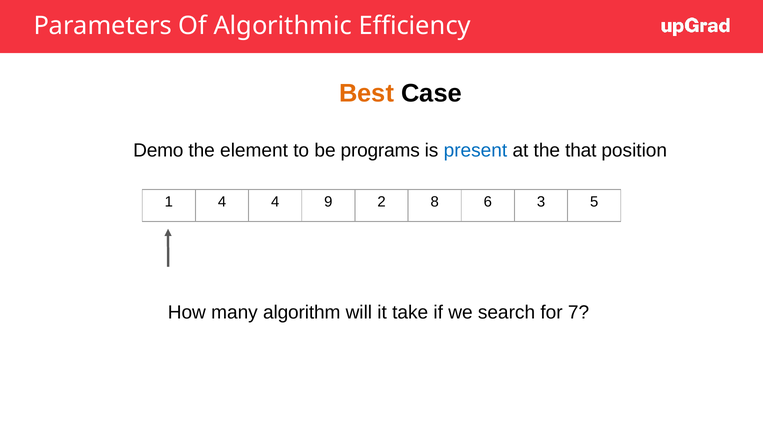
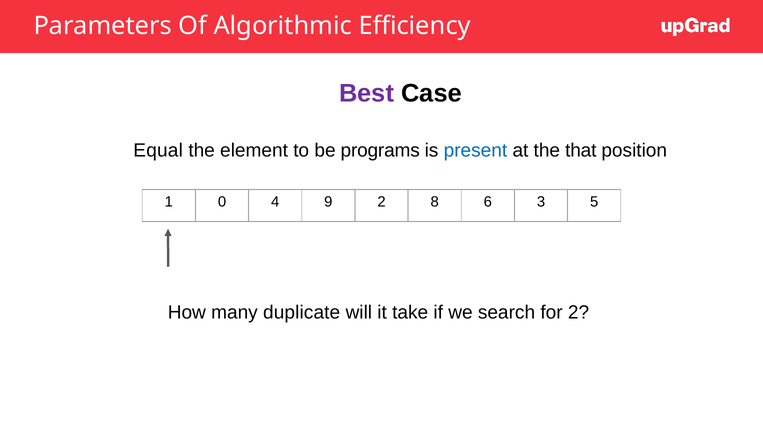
Best colour: orange -> purple (367, 94)
Demo: Demo -> Equal (158, 150)
1 4: 4 -> 0 (222, 202)
algorithm: algorithm -> duplicate (302, 313)
for 7: 7 -> 2 (579, 313)
